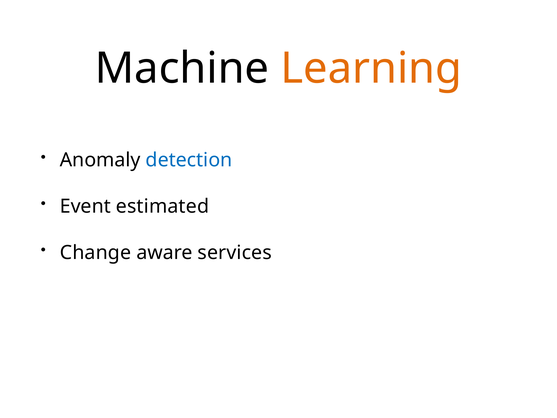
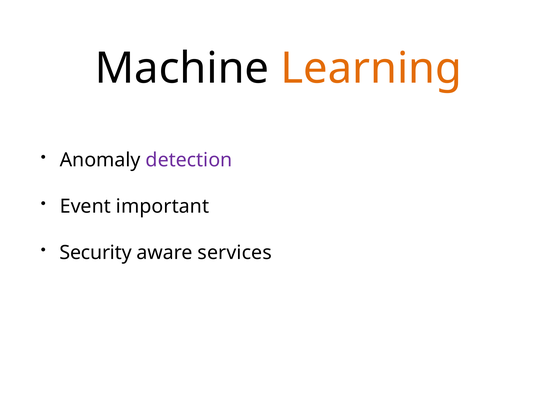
detection colour: blue -> purple (189, 160)
estimated: estimated -> important (163, 206)
Change: Change -> Security (96, 253)
